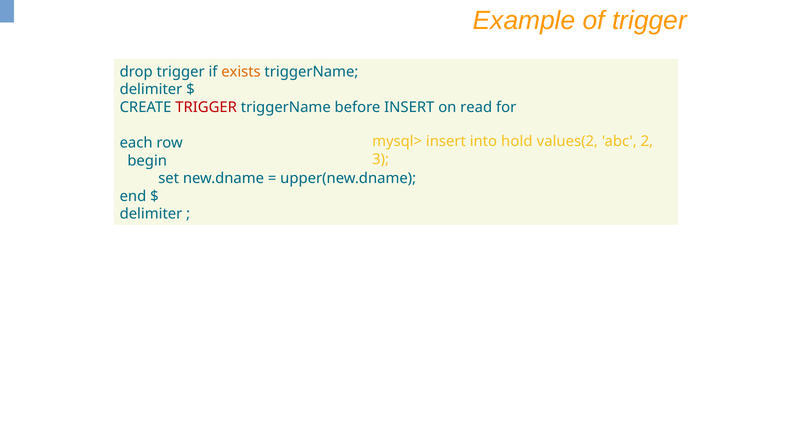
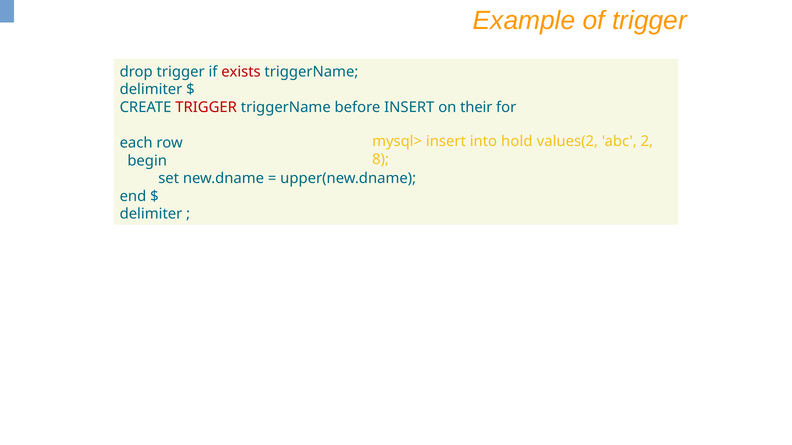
exists colour: orange -> red (241, 72)
read: read -> their (476, 107)
3: 3 -> 8 (381, 159)
